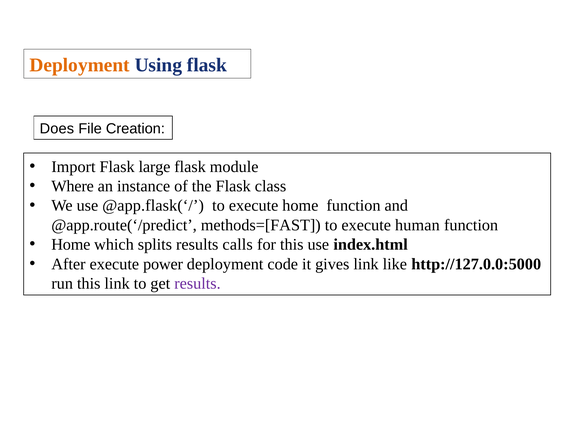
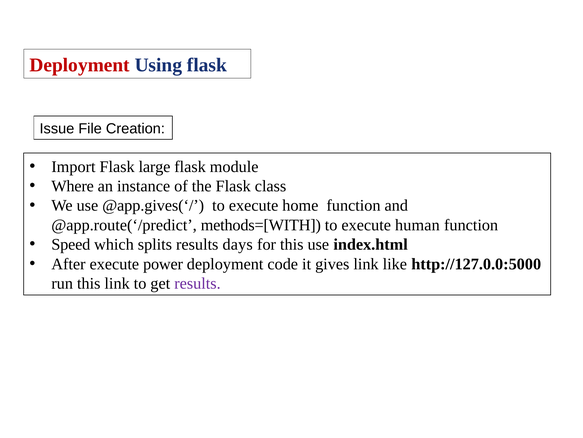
Deployment colour: orange -> red (80, 65)
Does: Does -> Issue (57, 128)
@app.flask(‘/: @app.flask(‘/ -> @app.gives(‘/ (153, 205)
methods=[FAST: methods=[FAST -> methods=[WITH (261, 225)
Home: Home -> Speed (71, 244)
calls: calls -> days (238, 244)
